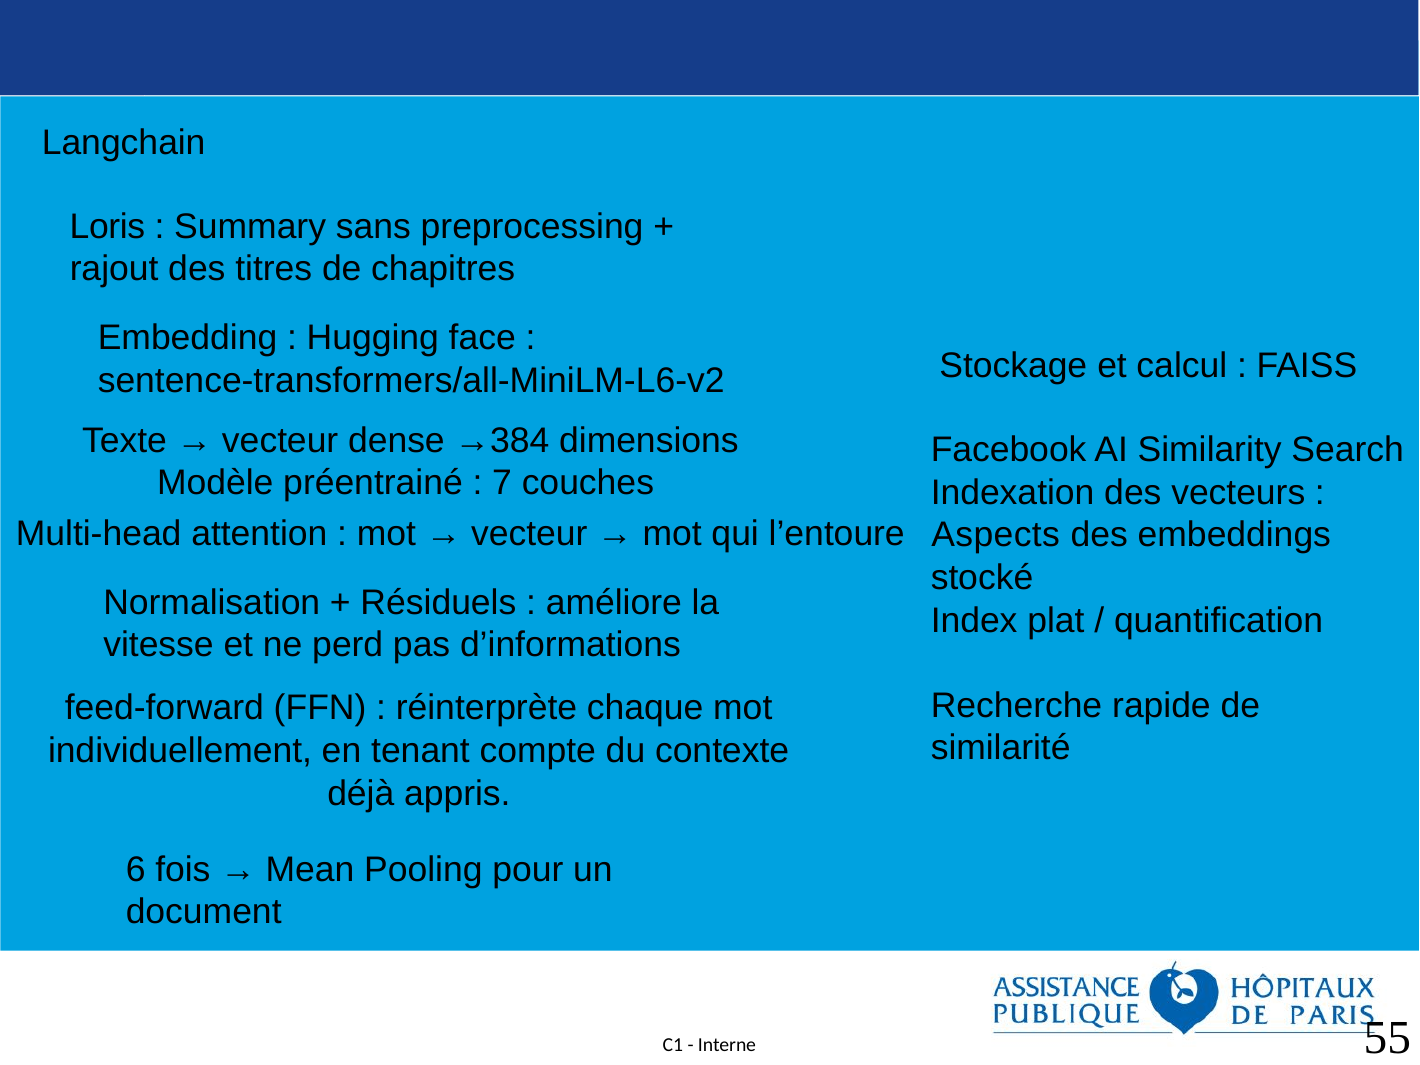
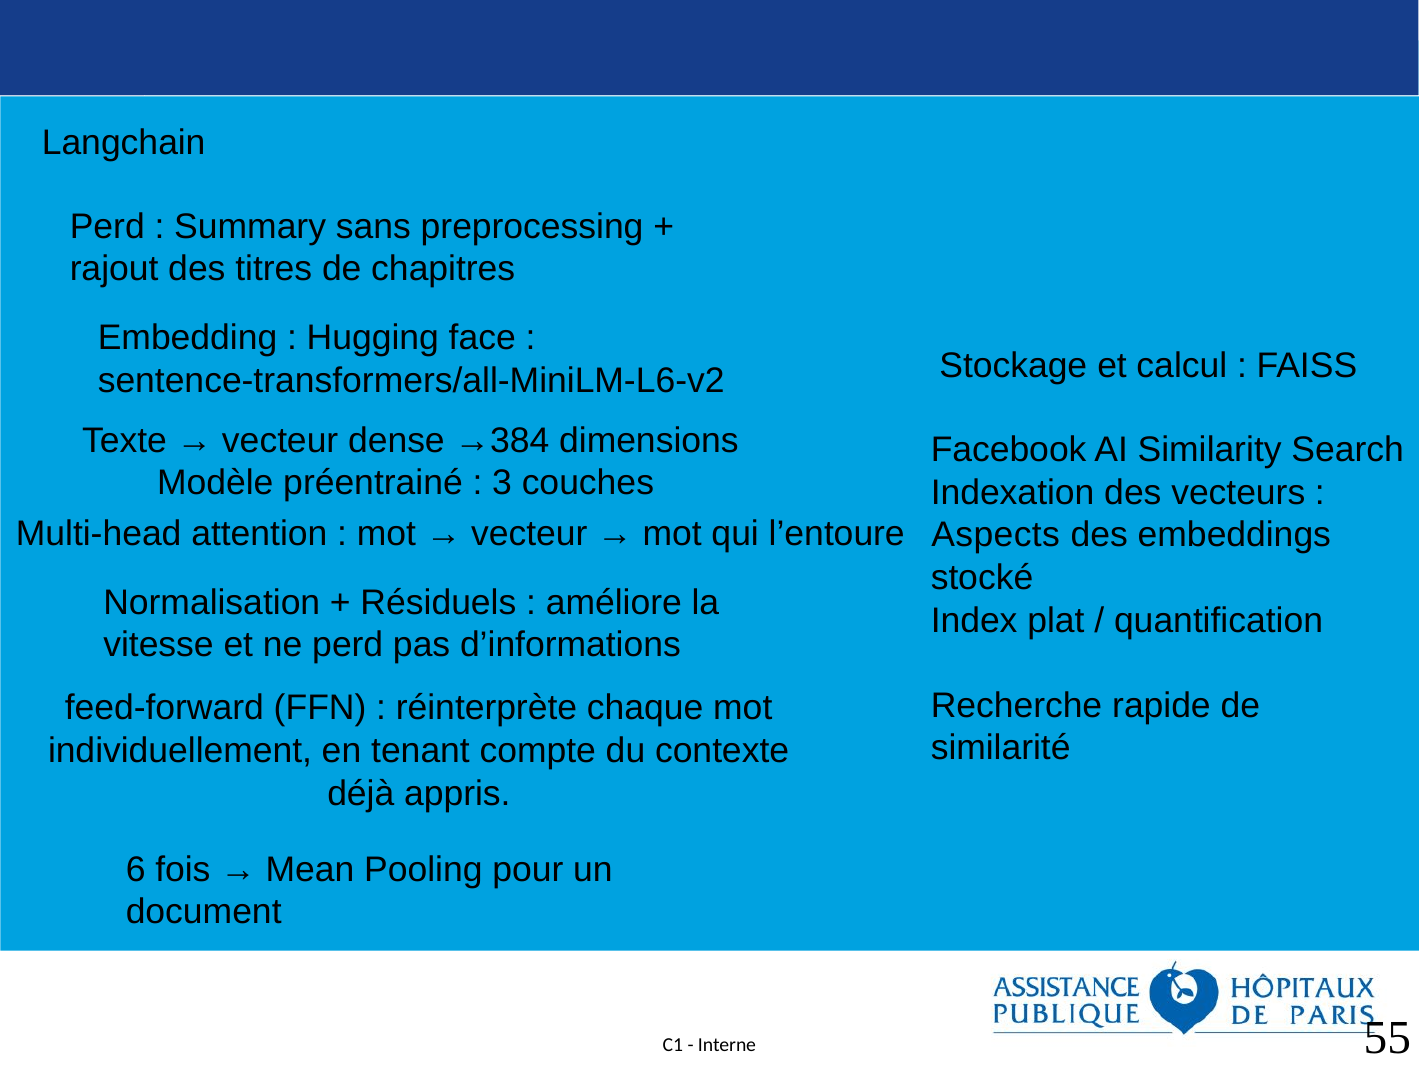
Loris: Loris -> Perd (107, 226)
7: 7 -> 3 (502, 483)
